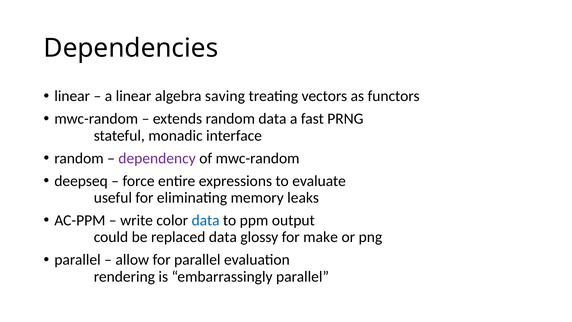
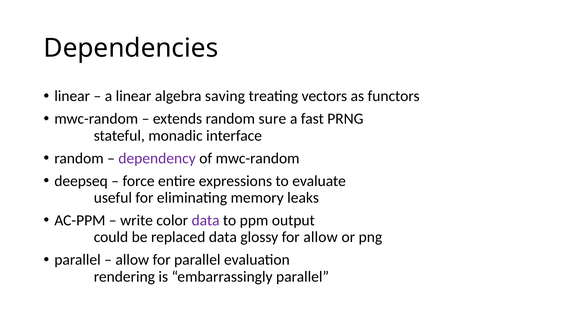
random data: data -> sure (272, 119)
data colour: blue -> purple (206, 220)
for make: make -> allow (321, 237)
